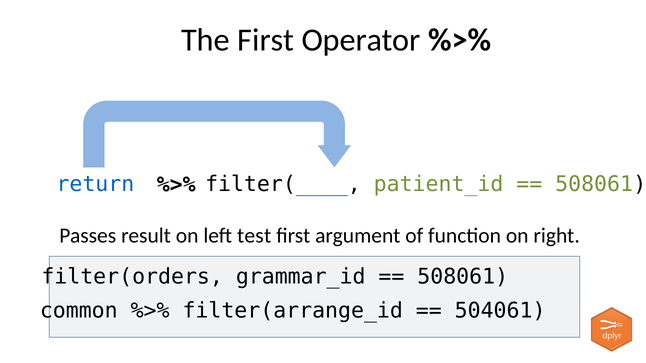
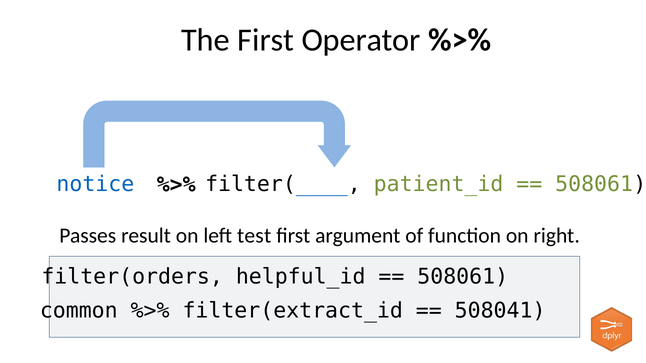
return: return -> notice (95, 184)
grammar_id: grammar_id -> helpful_id (301, 277)
filter(arrange_id: filter(arrange_id -> filter(extract_id (293, 311)
504061: 504061 -> 508041 (500, 311)
